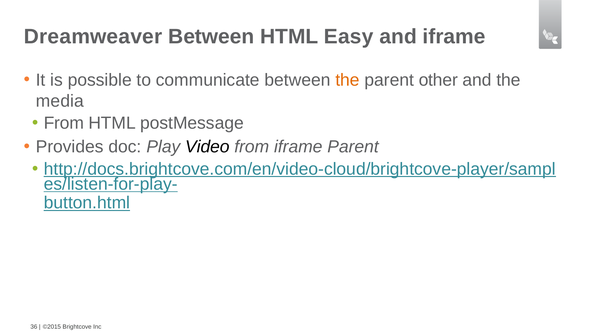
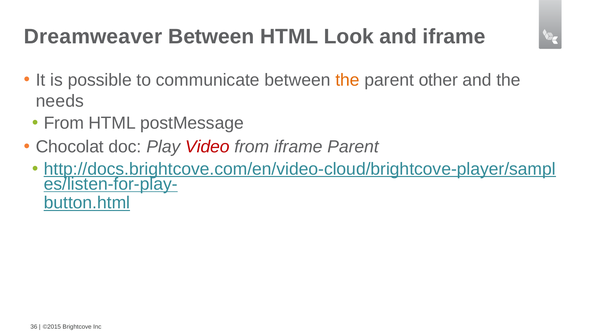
Easy: Easy -> Look (349, 37)
media: media -> needs (60, 101)
Provides: Provides -> Chocolat (70, 147)
Video colour: black -> red (207, 147)
